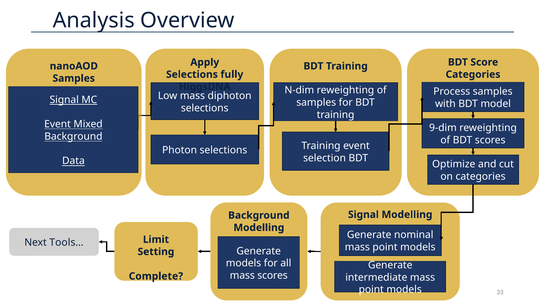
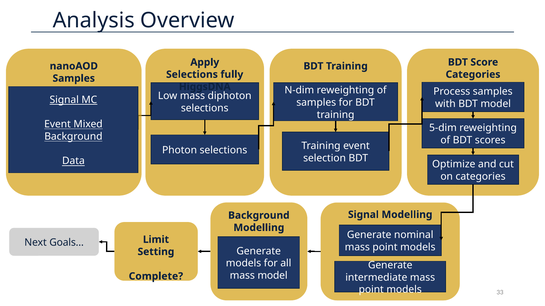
9-dim: 9-dim -> 5-dim (443, 128)
Tools…: Tools… -> Goals… (67, 243)
mass scores: scores -> model (273, 276)
